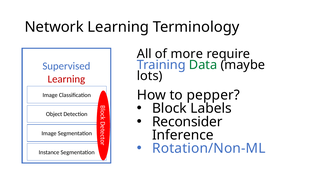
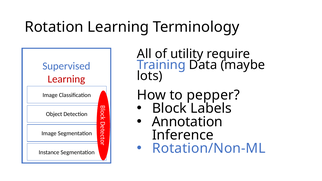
Network: Network -> Rotation (54, 27)
more: more -> utility (187, 54)
Data colour: green -> black (203, 65)
Reconsider: Reconsider -> Annotation (187, 122)
